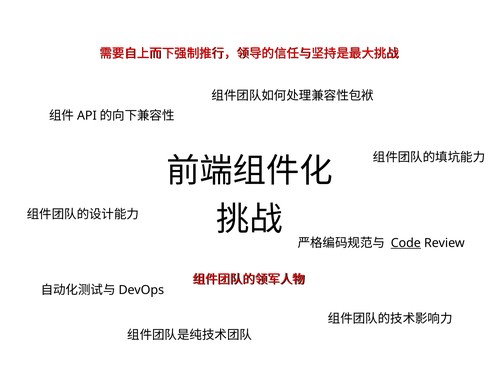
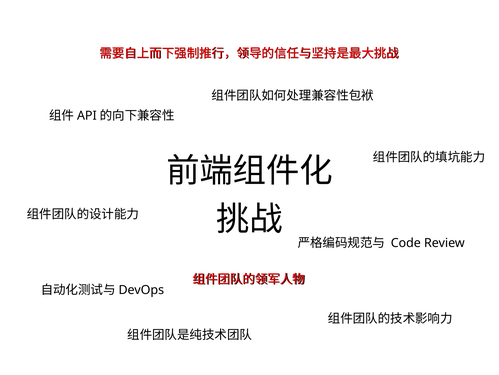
Code underline: present -> none (406, 242)
